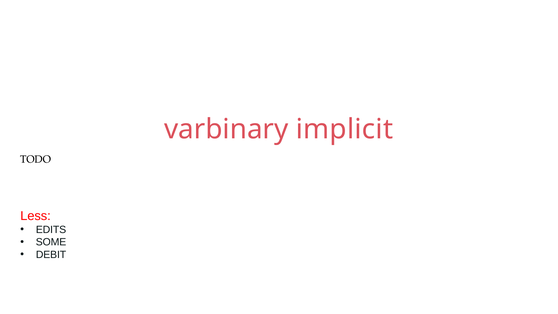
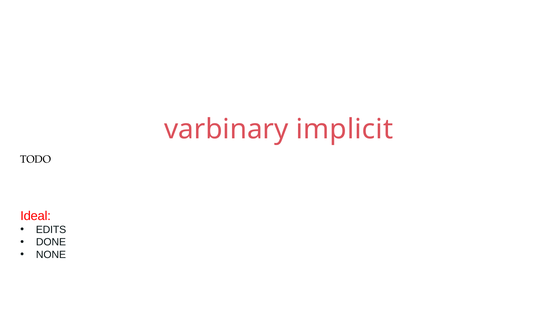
Less: Less -> Ideal (36, 216)
SOME: SOME -> DONE (51, 242)
DEBIT: DEBIT -> NONE (51, 255)
